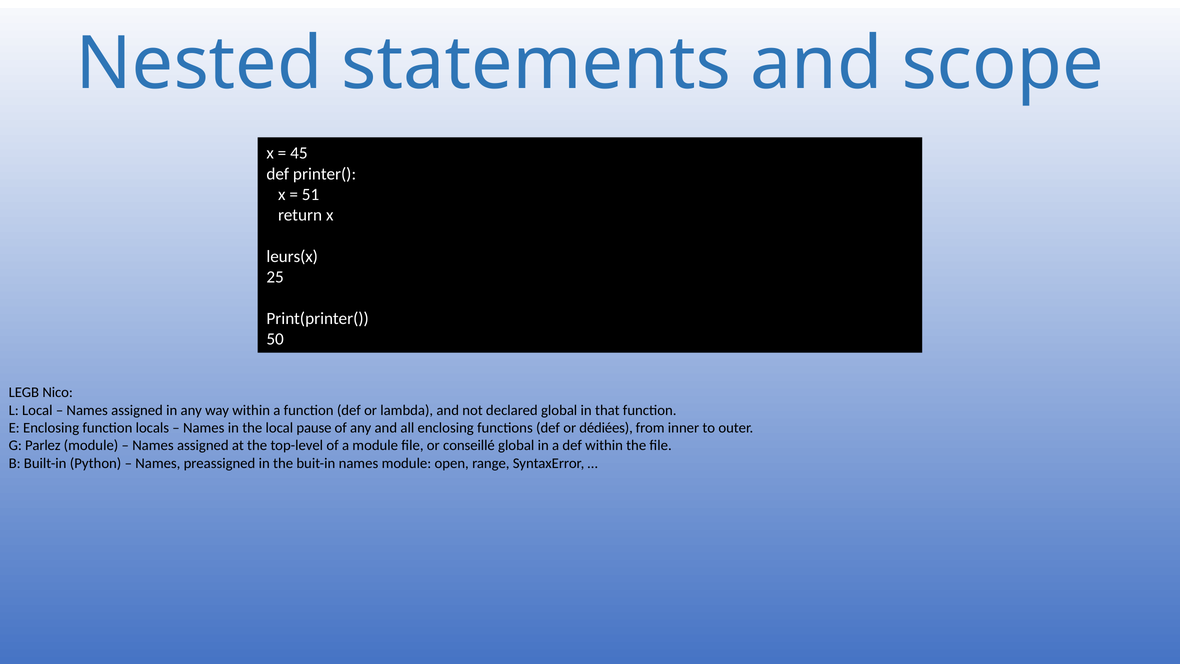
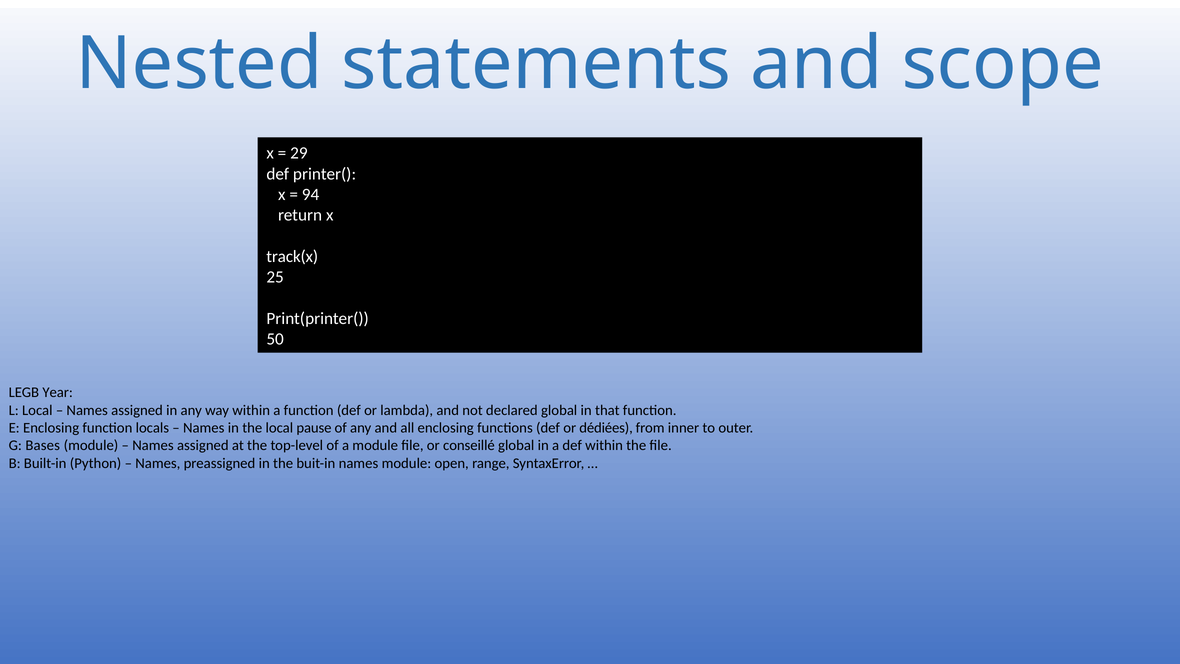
45: 45 -> 29 (299, 153)
51: 51 -> 94 (311, 194)
leurs(x: leurs(x -> track(x (292, 256)
Nico: Nico -> Year (58, 392)
Parlez: Parlez -> Bases (43, 445)
